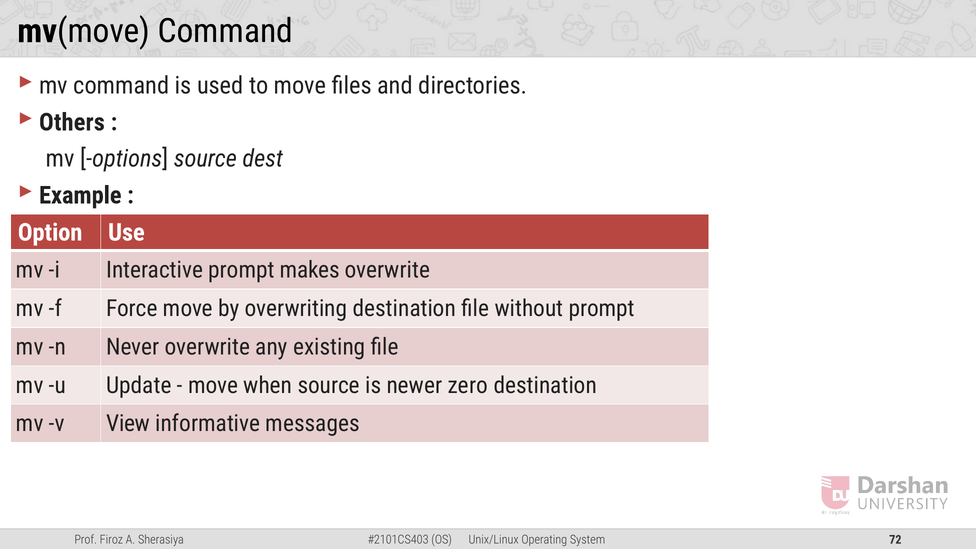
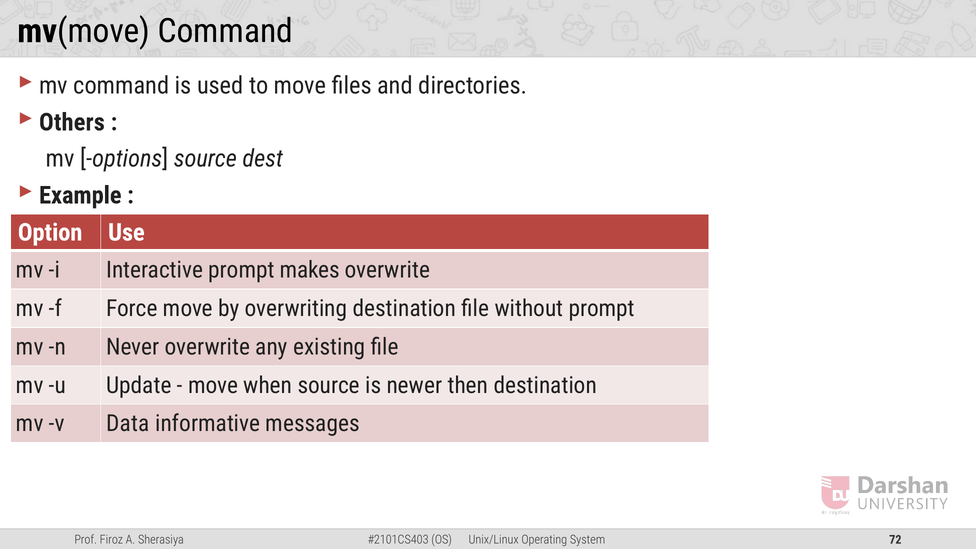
zero: zero -> then (468, 385)
View: View -> Data (128, 424)
